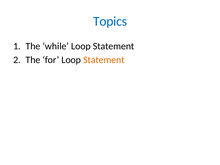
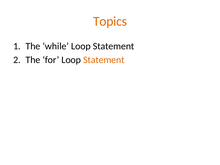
Topics colour: blue -> orange (110, 21)
